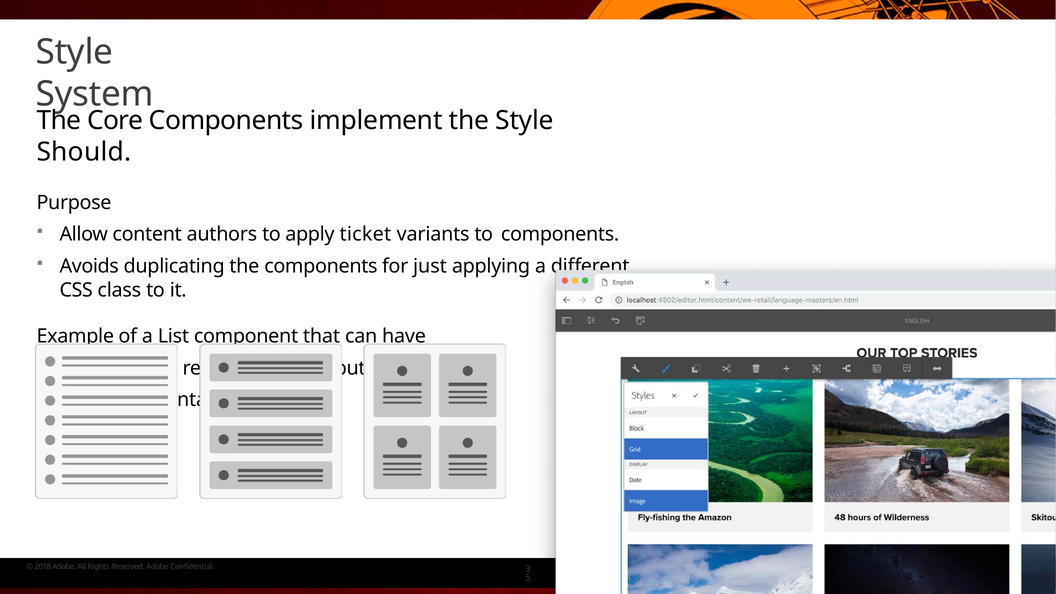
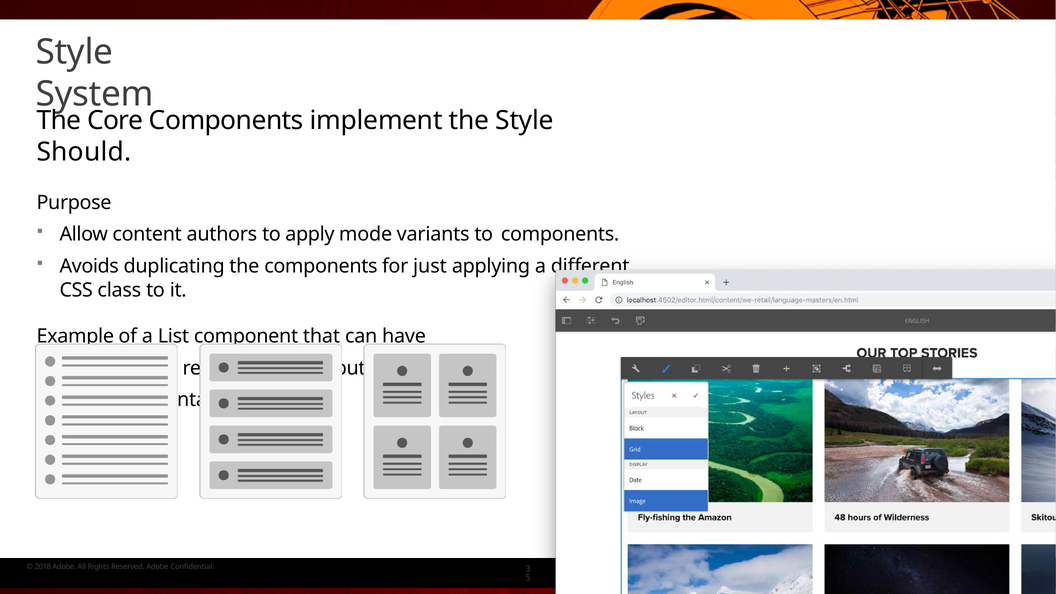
ticket: ticket -> mode (366, 234)
